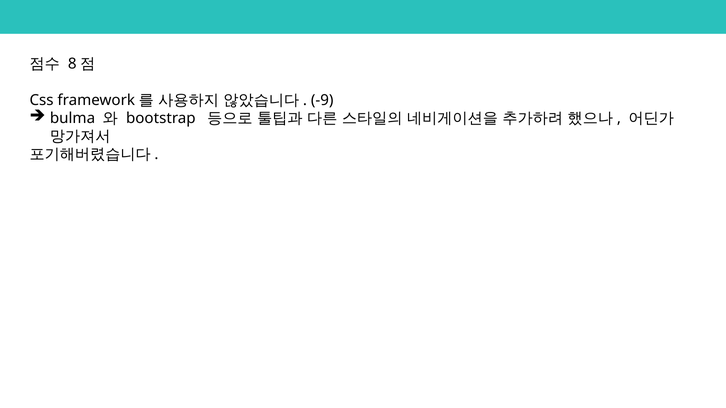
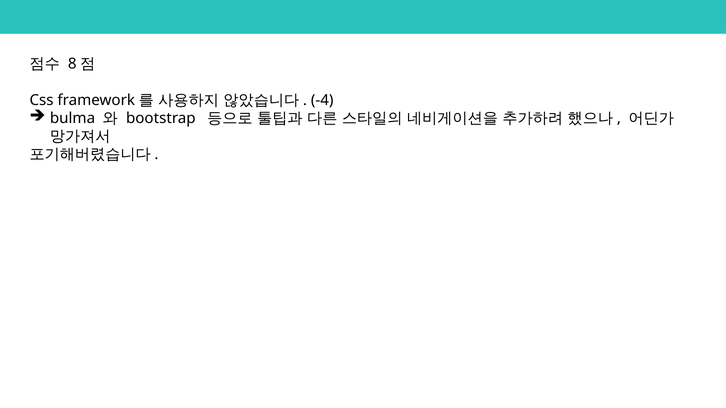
-9: -9 -> -4 (322, 100)
